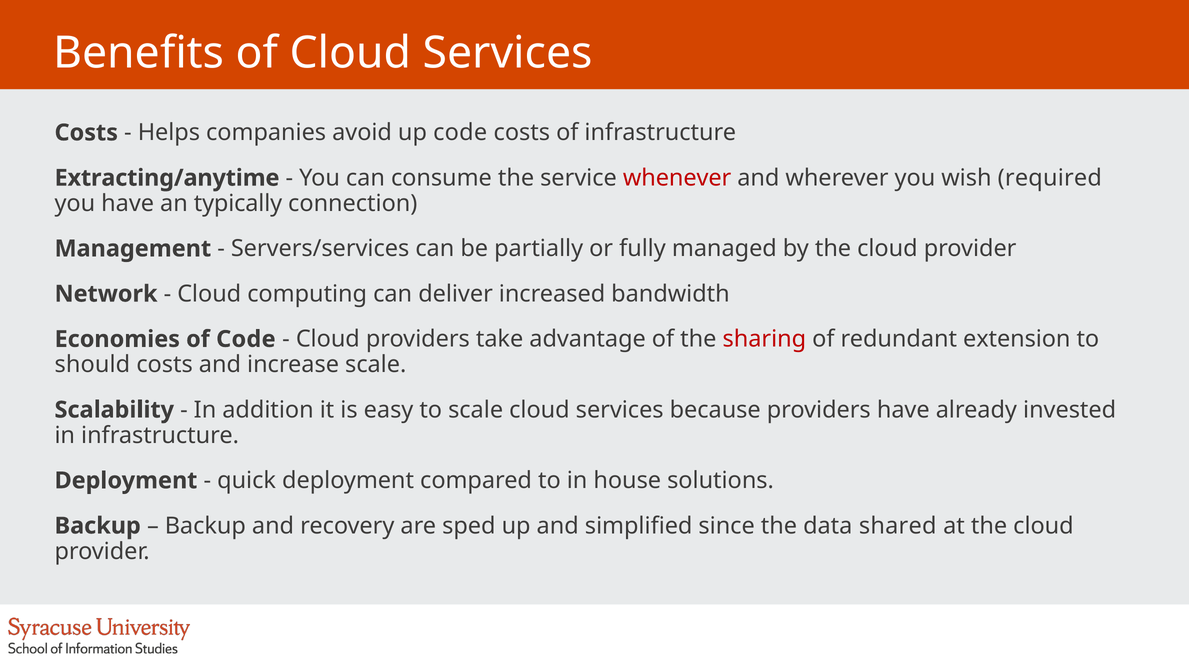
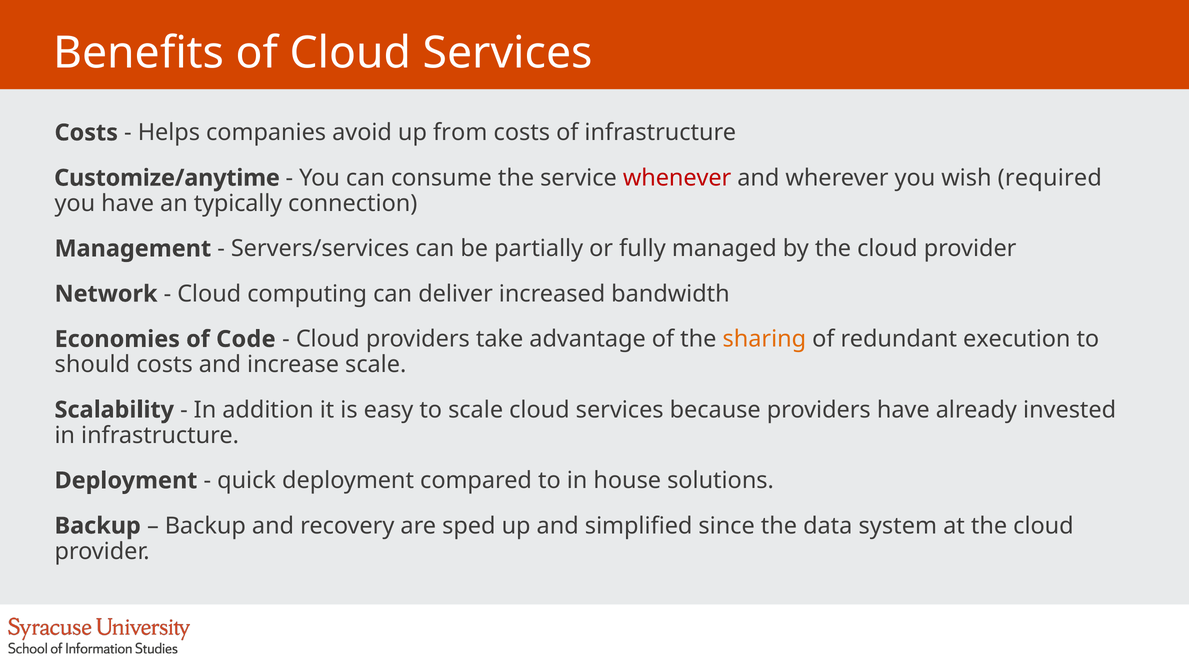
up code: code -> from (460, 133)
Extracting/anytime: Extracting/anytime -> Customize/anytime (167, 178)
sharing colour: red -> orange (764, 339)
extension: extension -> execution (1017, 339)
shared: shared -> system (898, 526)
